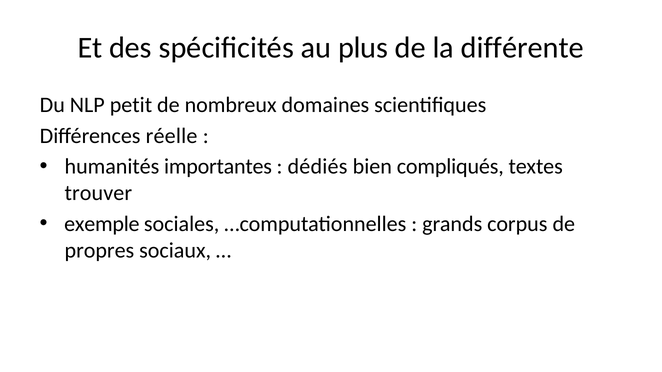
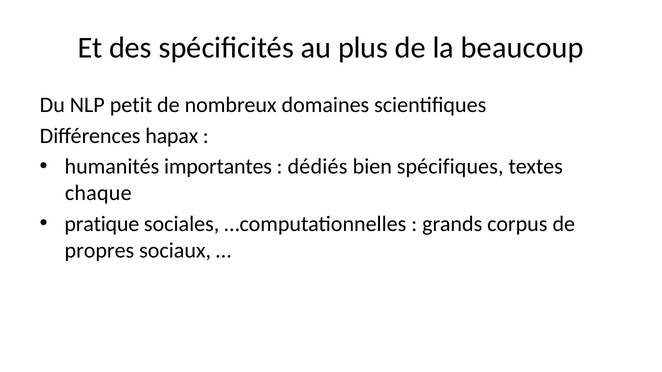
différente: différente -> beaucoup (522, 48)
réelle: réelle -> hapax (172, 136)
compliqués: compliqués -> spécifiques (450, 167)
trouver: trouver -> chaque (98, 193)
exemple: exemple -> pratique (102, 224)
